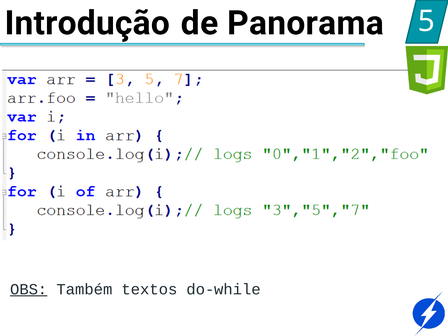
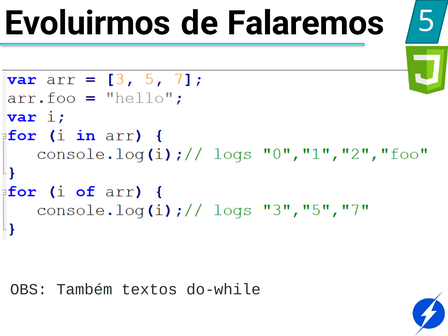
Introdução: Introdução -> Evoluirmos (87, 23)
Panorama: Panorama -> Falaremos (306, 23)
OBS underline: present -> none (29, 289)
